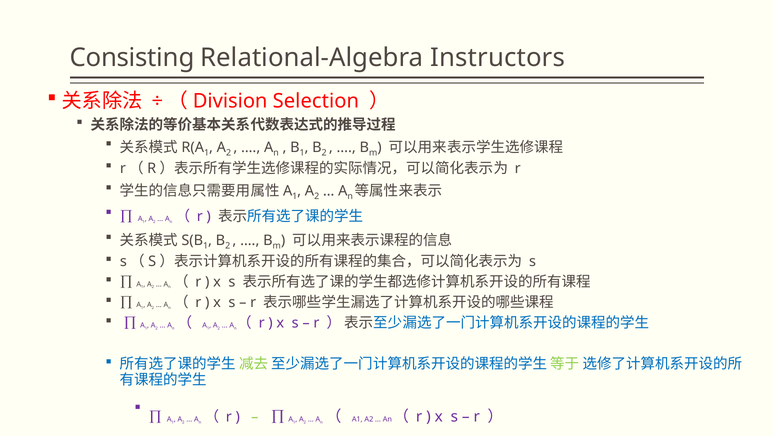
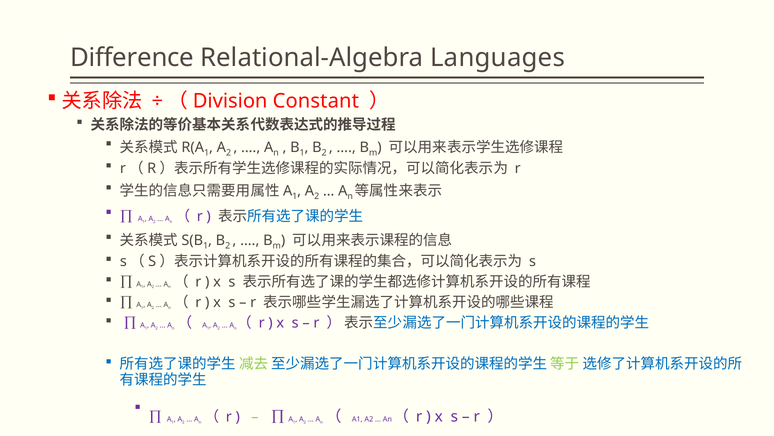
Consisting: Consisting -> Difference (132, 57)
Instructors: Instructors -> Languages (498, 57)
Selection: Selection -> Constant (316, 101)
